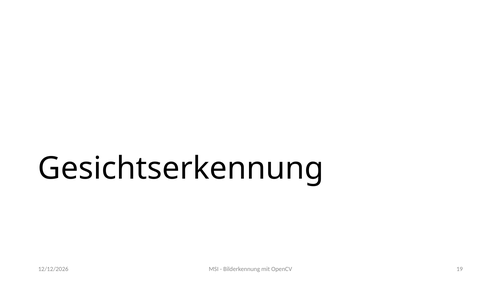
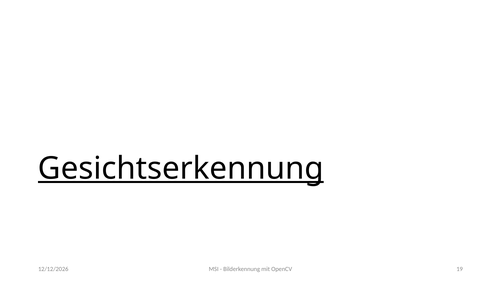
Gesichtserkennung underline: none -> present (181, 168)
